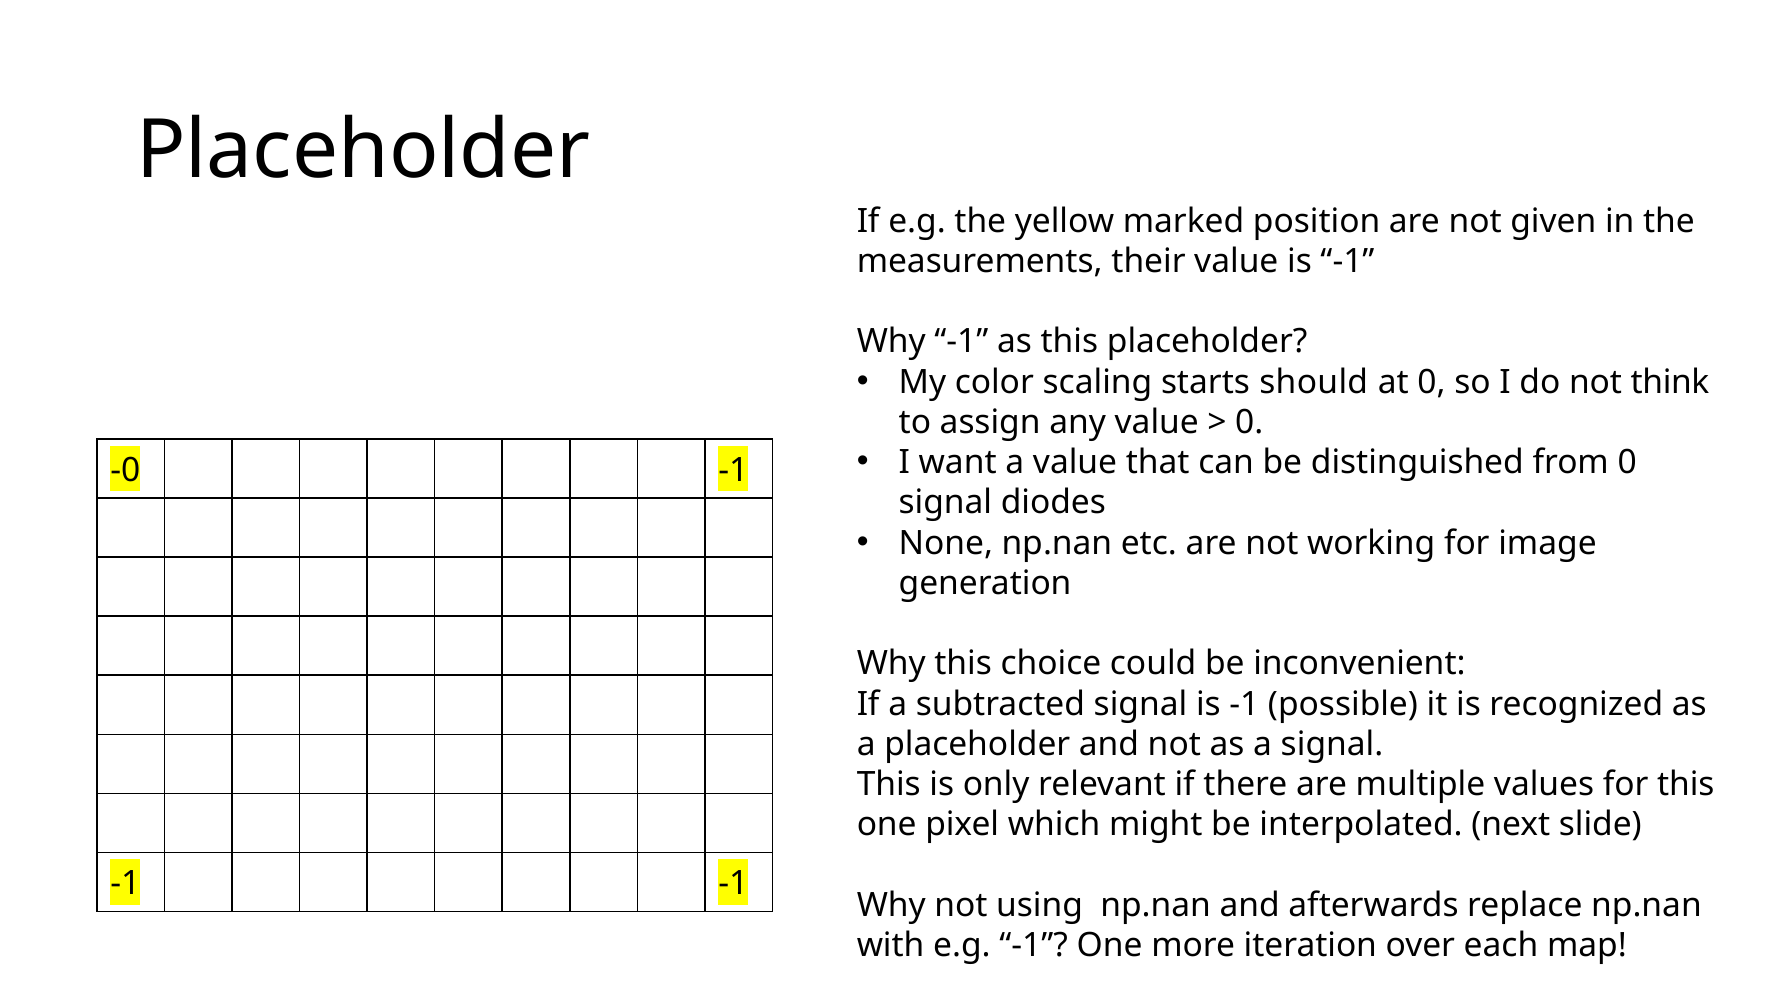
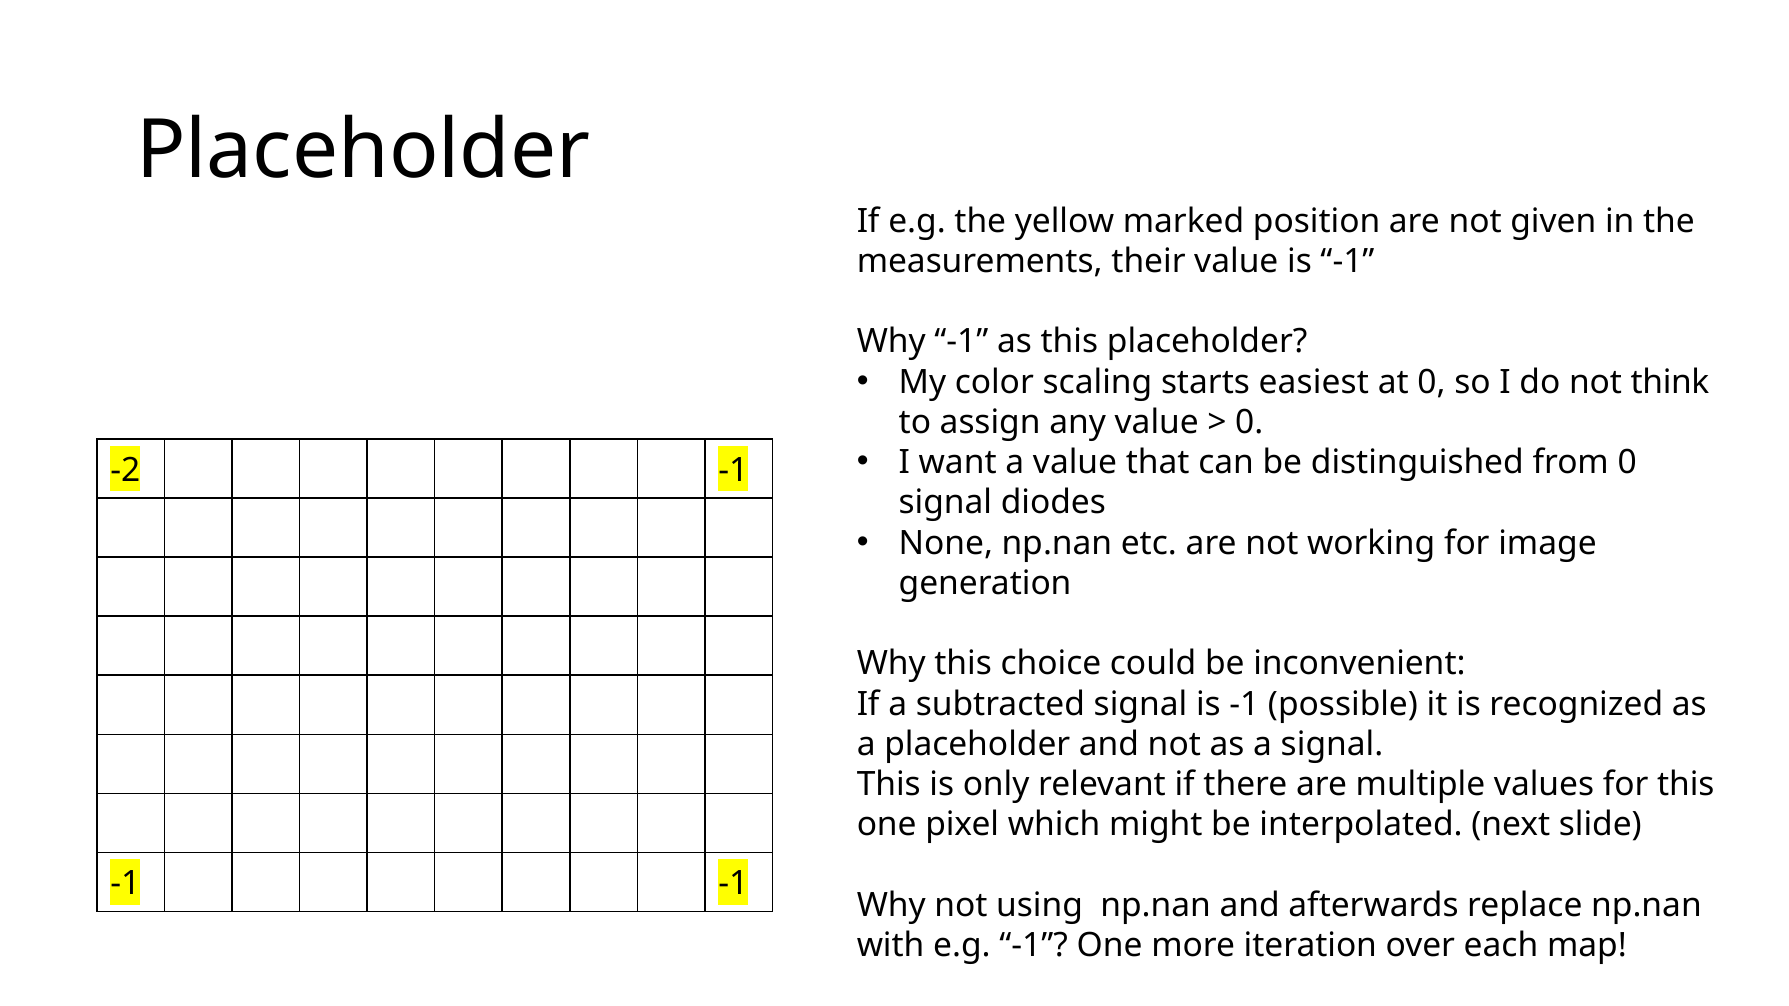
should: should -> easiest (1314, 382)
-0: -0 -> -2 (125, 470)
